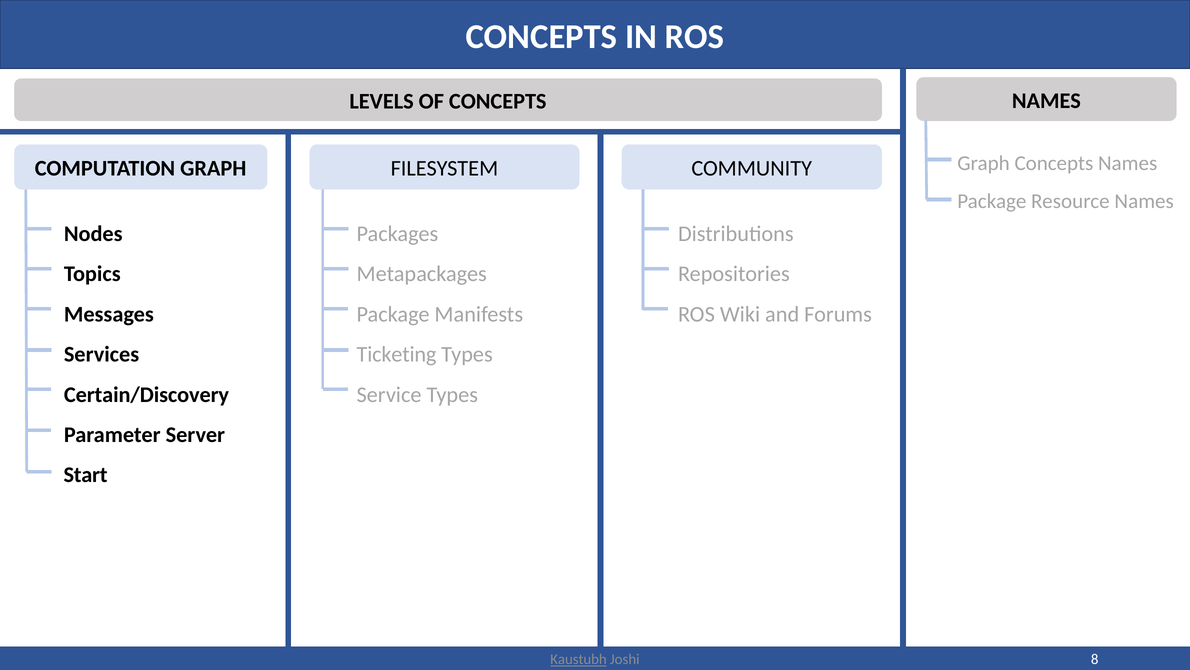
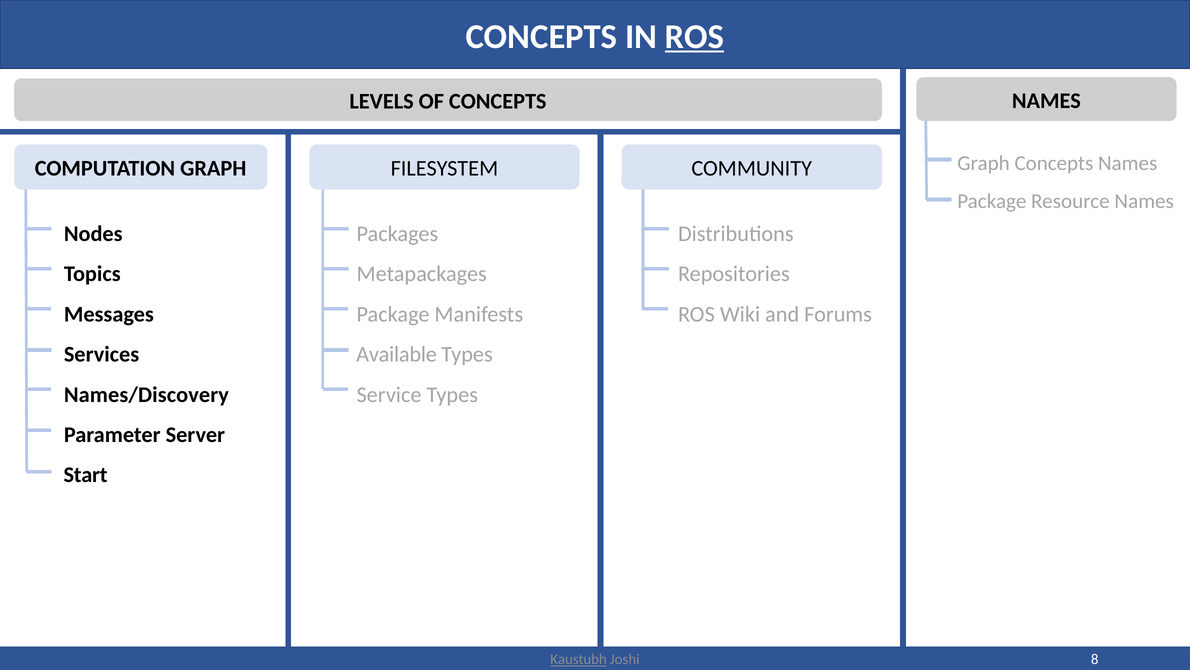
ROS underline: none -> present (694, 37)
Ticketing: Ticketing -> Available (397, 354)
Certain/Discovery: Certain/Discovery -> Names/Discovery (146, 394)
